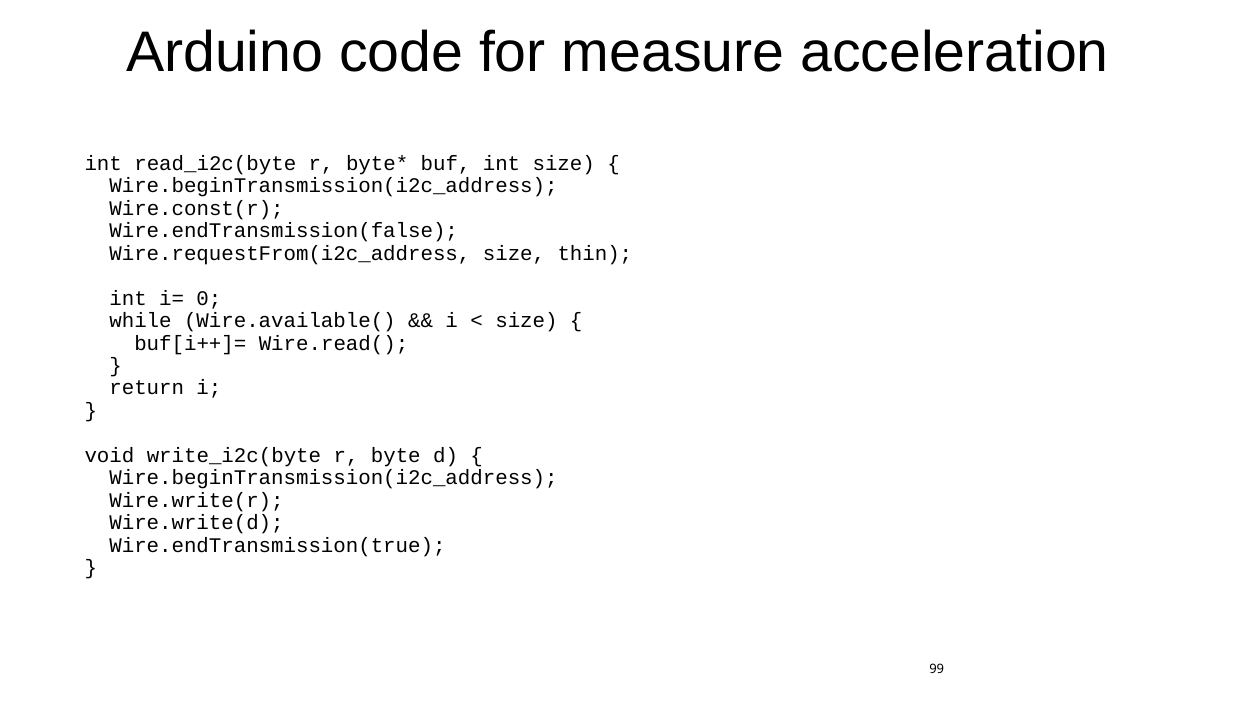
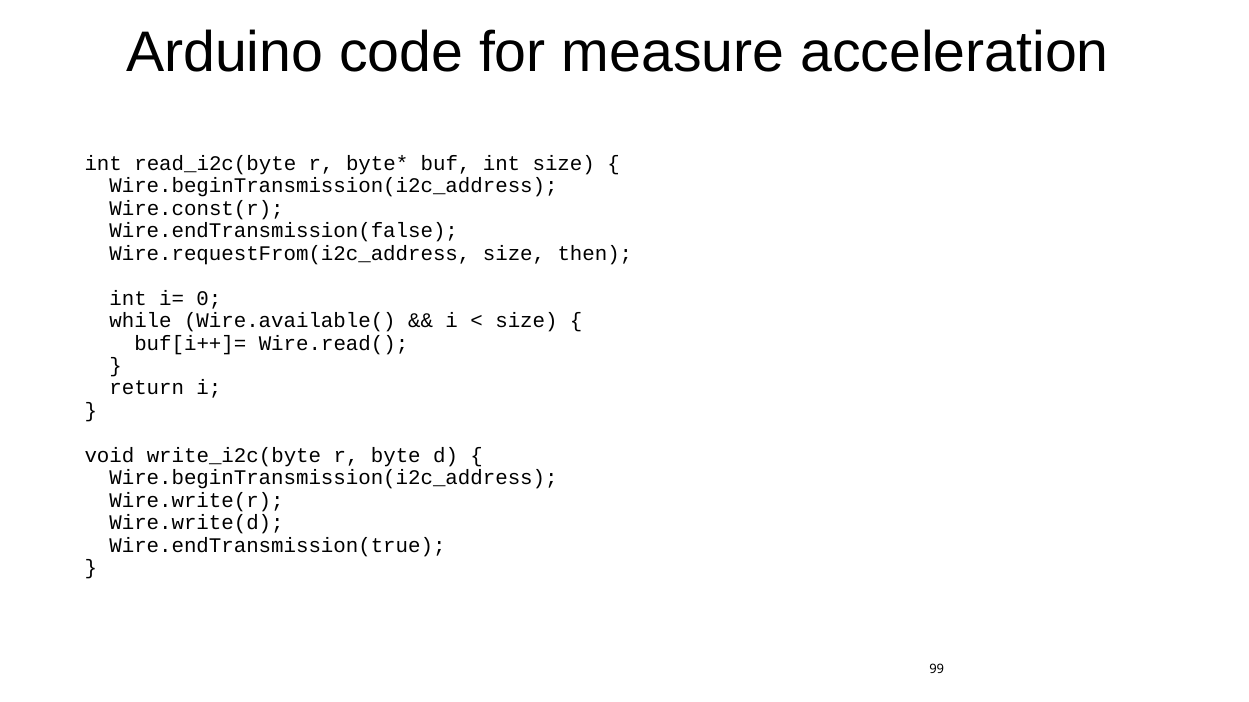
thin: thin -> then (595, 254)
